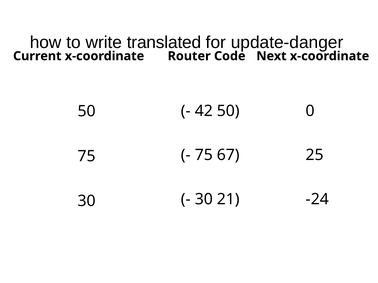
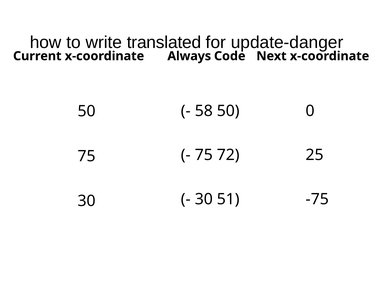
Router: Router -> Always (189, 56)
42: 42 -> 58 (204, 111)
67: 67 -> 72 (228, 155)
21: 21 -> 51 (228, 200)
-24: -24 -> -75 (317, 200)
